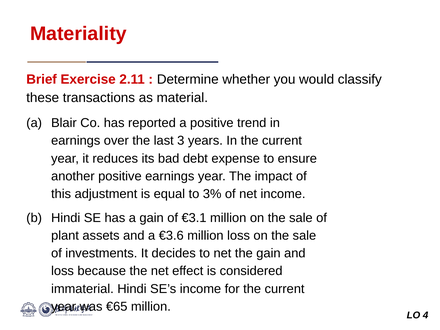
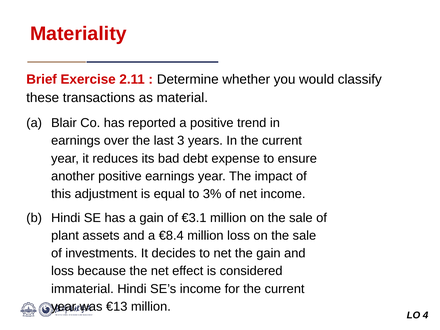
€3.6: €3.6 -> €8.4 (171, 236)
€65: €65 -> €13 (117, 307)
